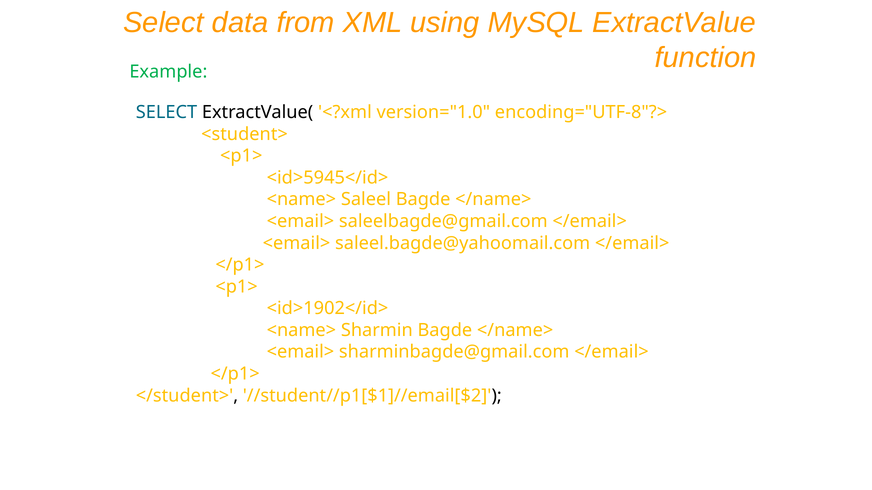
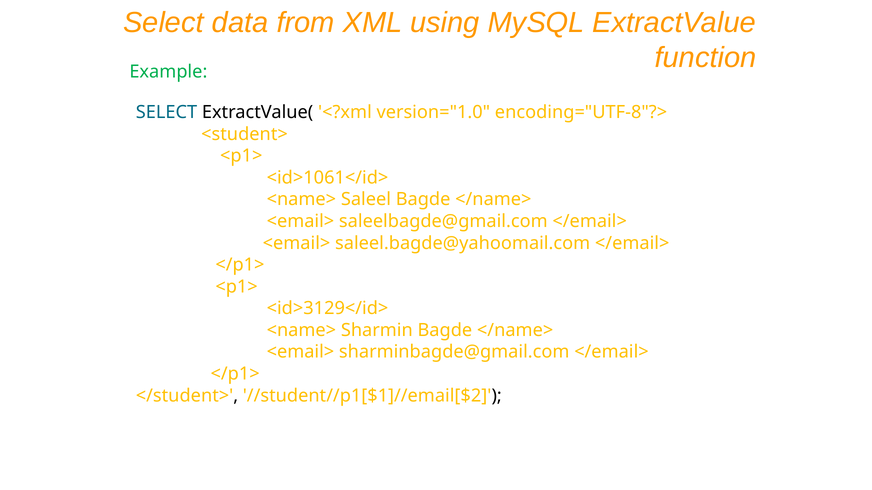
<id>5945</id>: <id>5945</id> -> <id>1061</id> (328, 178)
<id>1902</id>: <id>1902</id> -> <id>3129</id> (328, 309)
